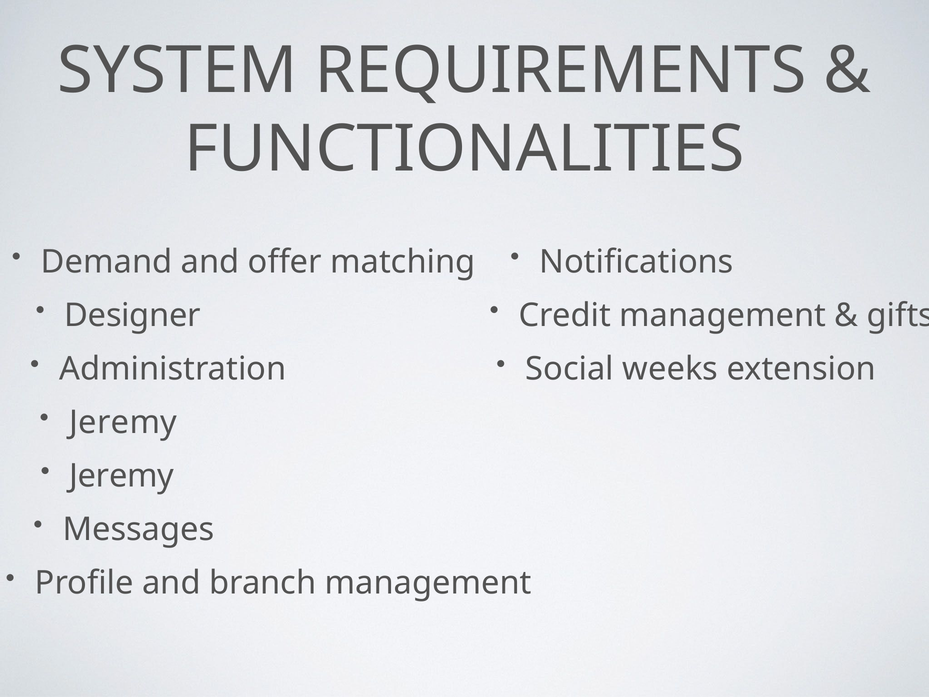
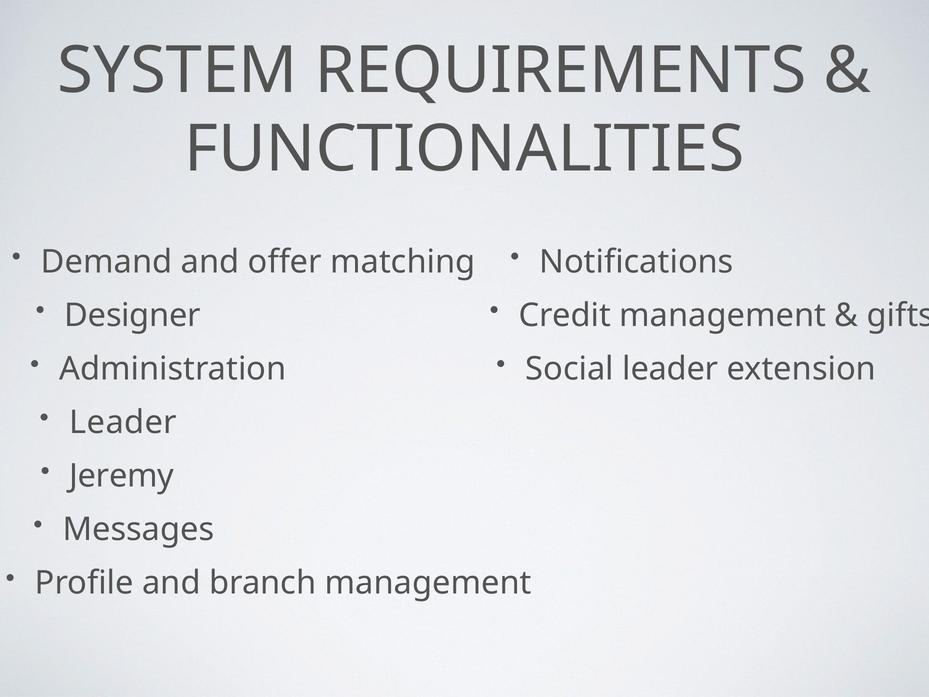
Social weeks: weeks -> leader (670, 369)
Jeremy: Jeremy -> Leader (123, 422)
